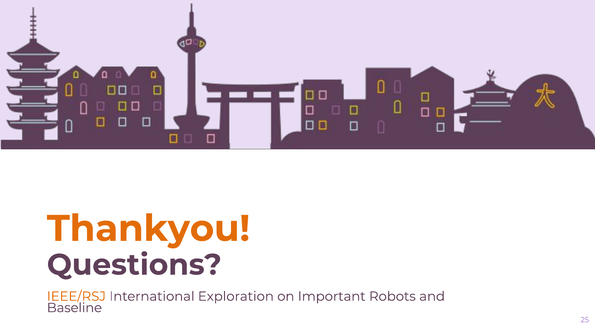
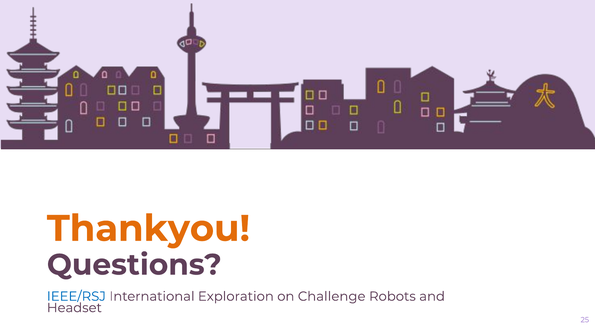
IEEE/RSJ colour: orange -> blue (76, 296)
Important: Important -> Challenge (332, 296)
Baseline: Baseline -> Headset (74, 308)
